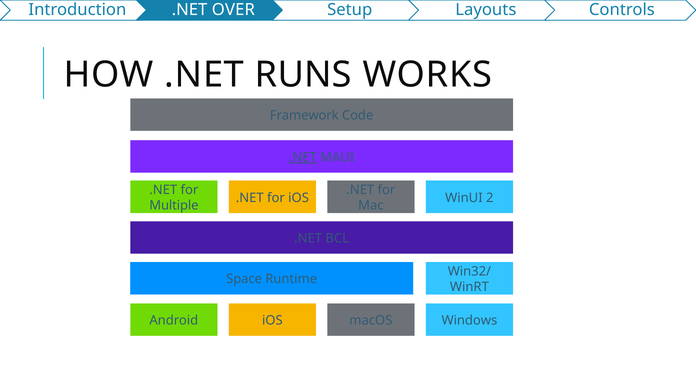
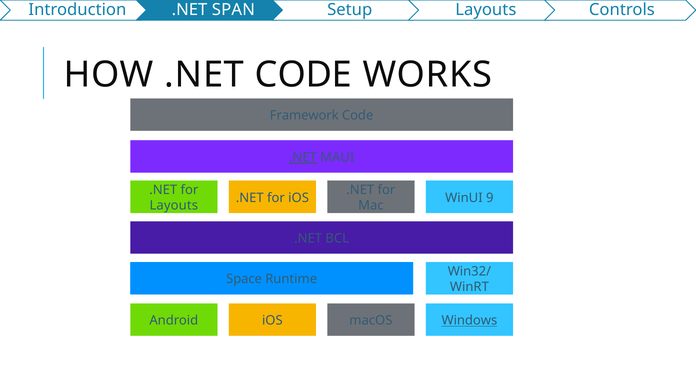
OVER: OVER -> SPAN (233, 10)
.NET RUNS: RUNS -> CODE (304, 75)
2: 2 -> 9 (490, 198)
Multiple: Multiple -> Layouts (174, 206)
Windows underline: none -> present (469, 321)
